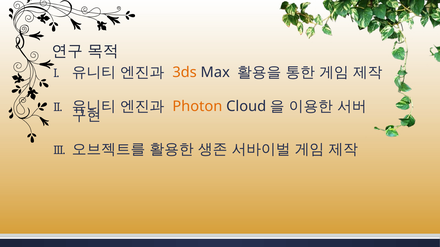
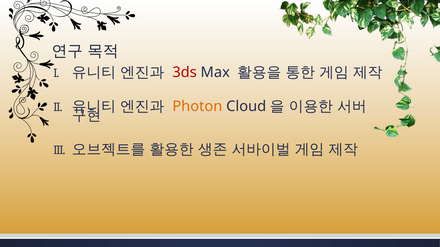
3ds colour: orange -> red (185, 72)
